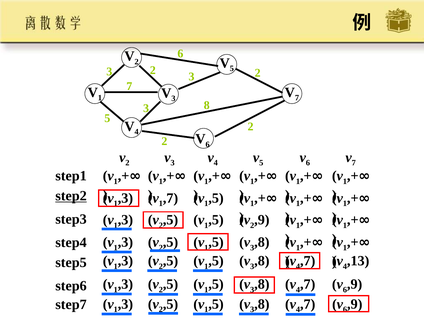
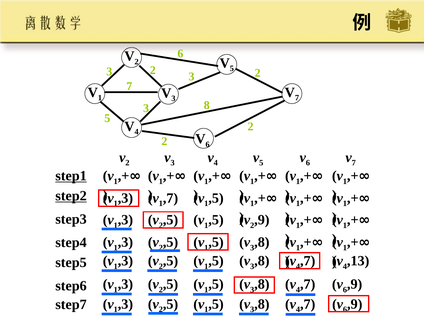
step1 underline: none -> present (71, 176)
